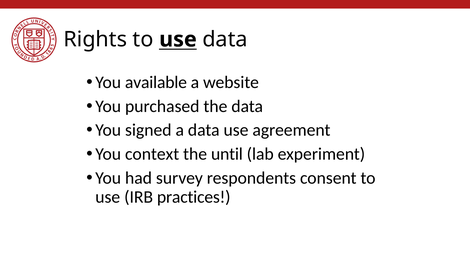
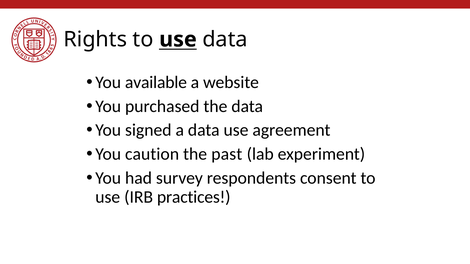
context: context -> caution (152, 154)
until: until -> past (227, 154)
